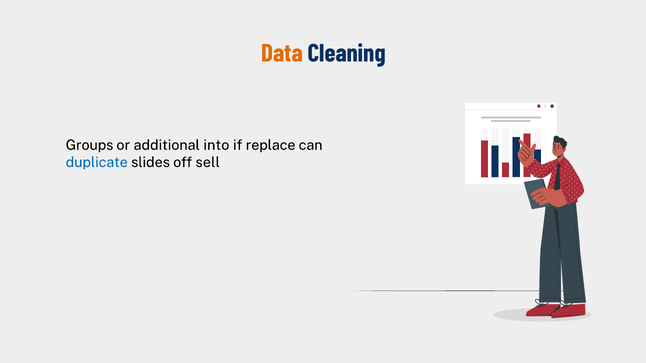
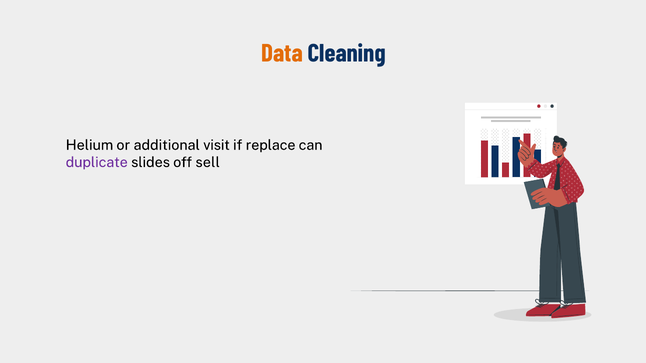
Groups: Groups -> Helium (89, 145)
into: into -> visit (217, 145)
duplicate colour: blue -> purple (97, 162)
